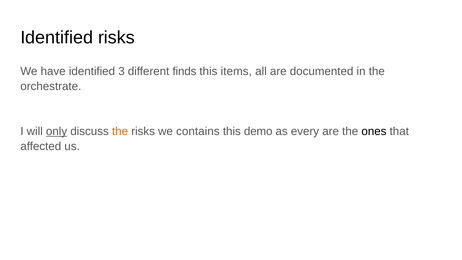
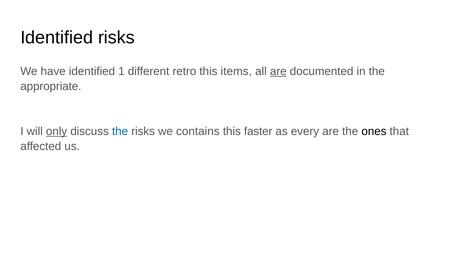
3: 3 -> 1 (121, 71)
finds: finds -> retro (184, 71)
are underline: none -> present (278, 71)
orchestrate: orchestrate -> appropriate (51, 86)
the colour: orange -> blue (120, 131)
demo: demo -> faster (258, 131)
